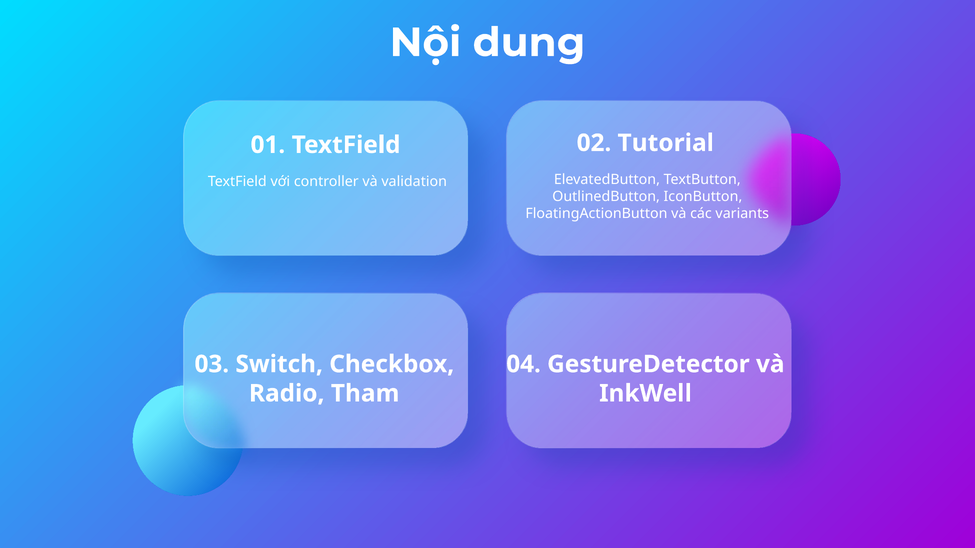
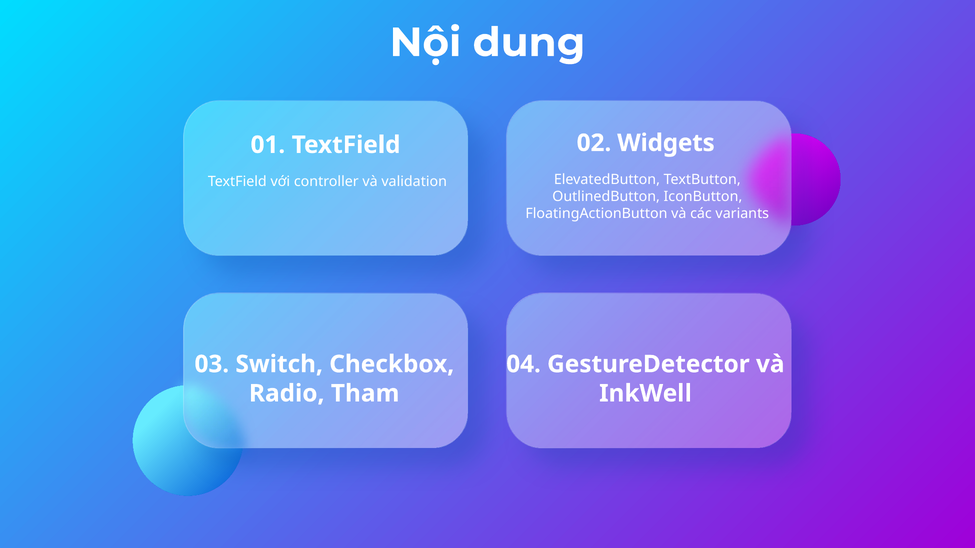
Tutorial: Tutorial -> Widgets (666, 143)
